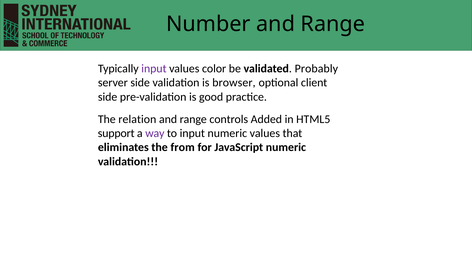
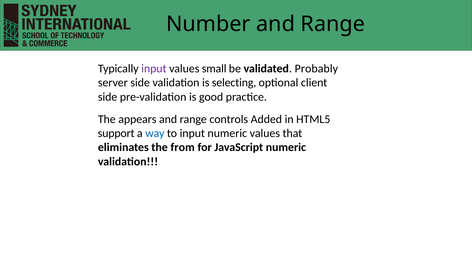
color: color -> small (214, 69)
browser: browser -> selecting (234, 83)
relation: relation -> appears (137, 119)
way colour: purple -> blue (155, 134)
